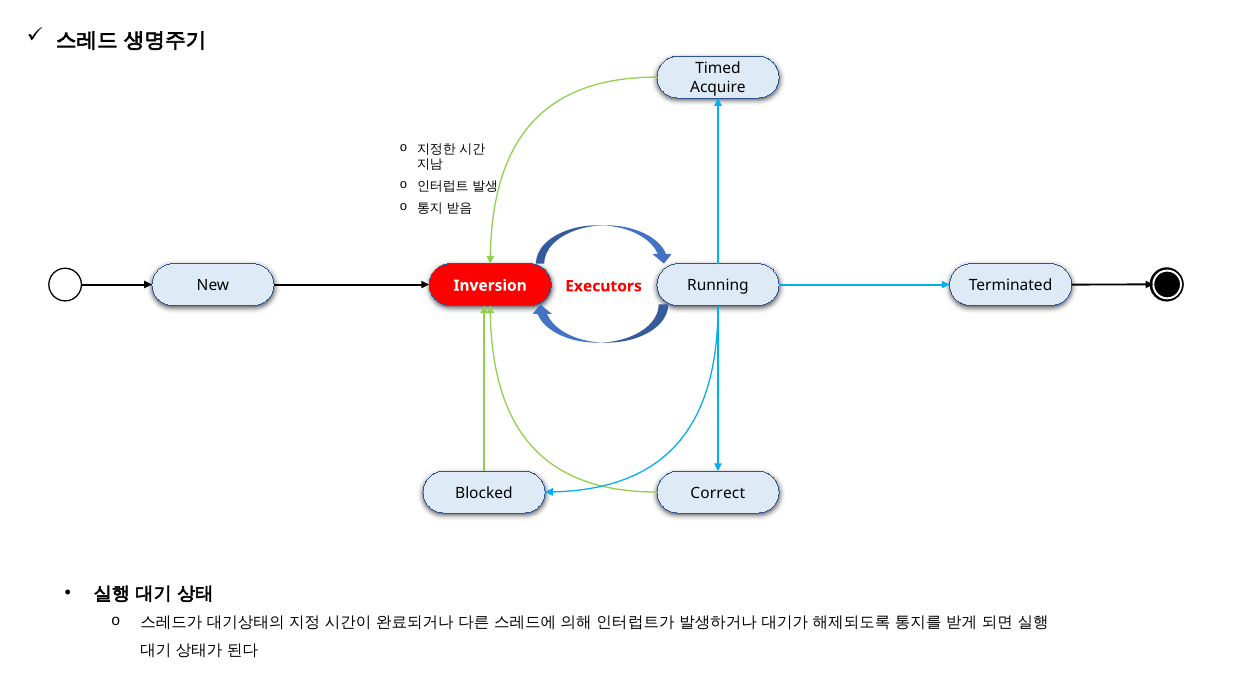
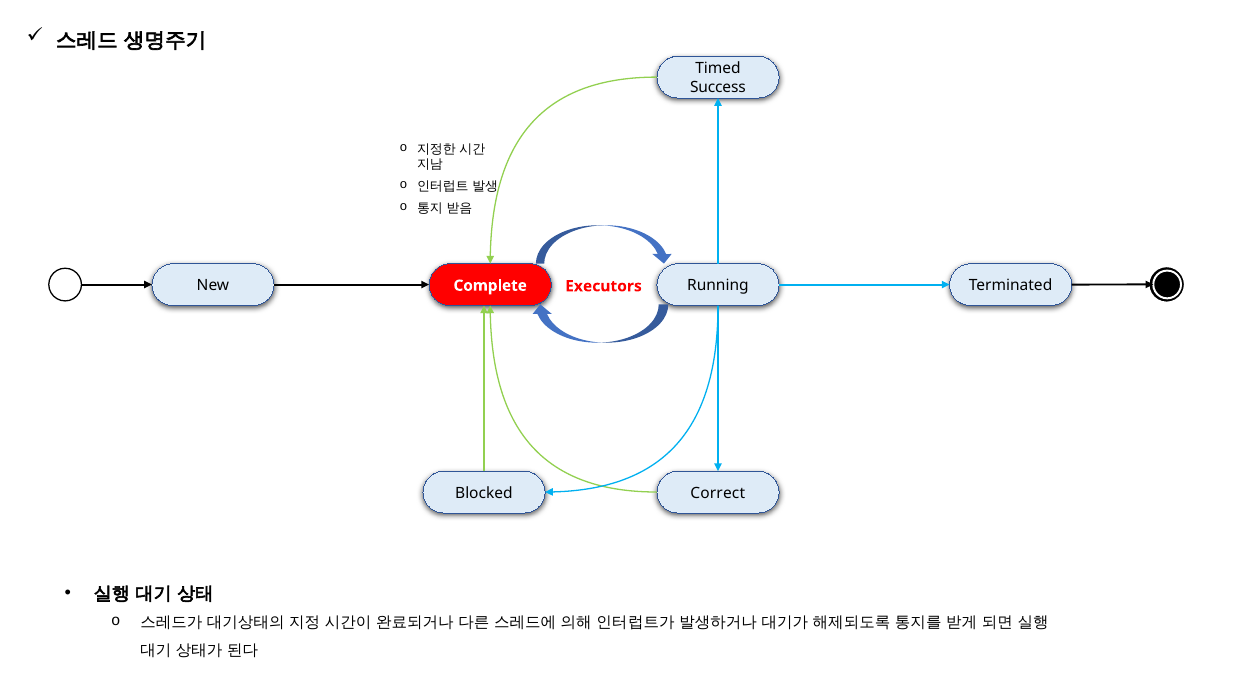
Acquire: Acquire -> Success (718, 87)
Inversion: Inversion -> Complete (490, 286)
